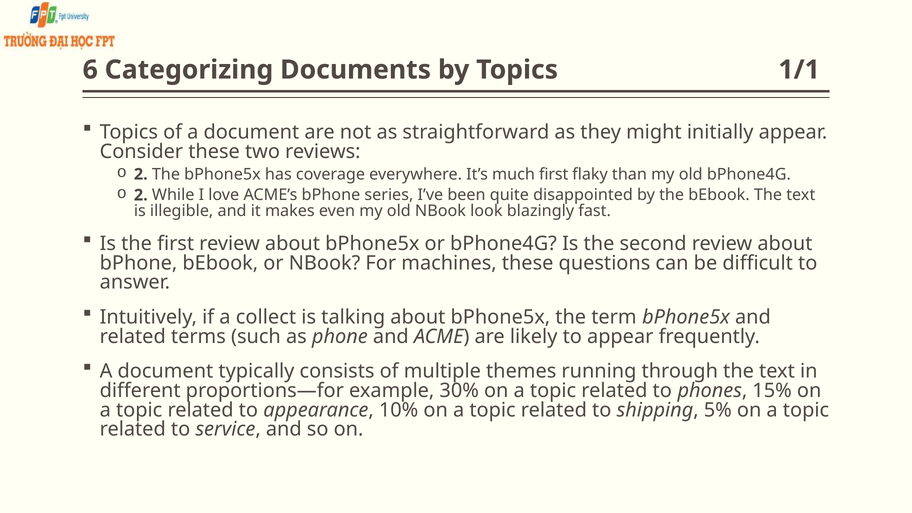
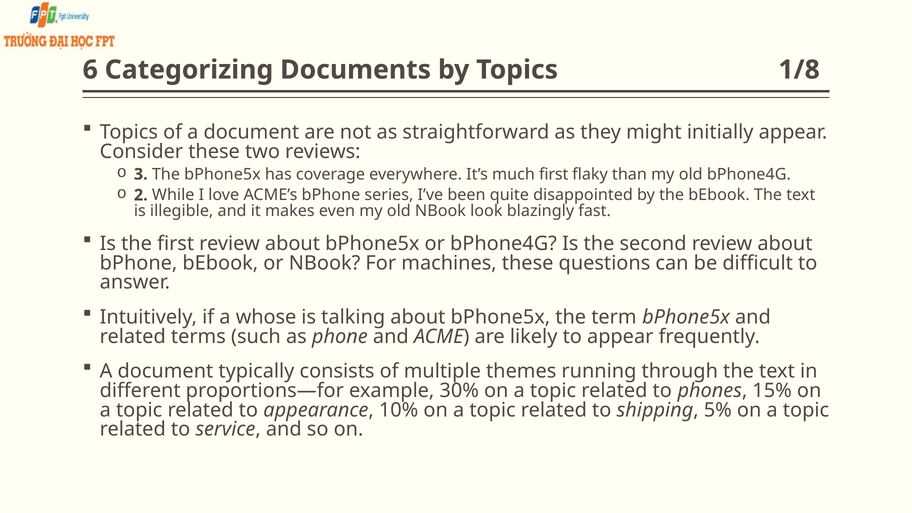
1/1: 1/1 -> 1/8 (799, 70)
2: 2 -> 3 (141, 174)
collect: collect -> whose (266, 317)
